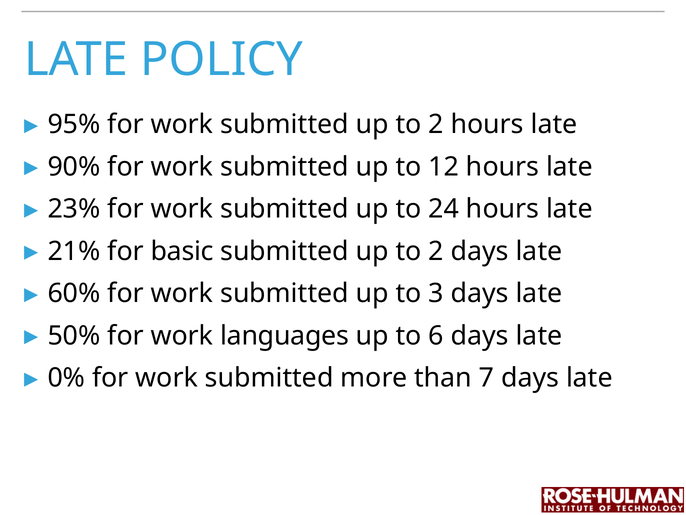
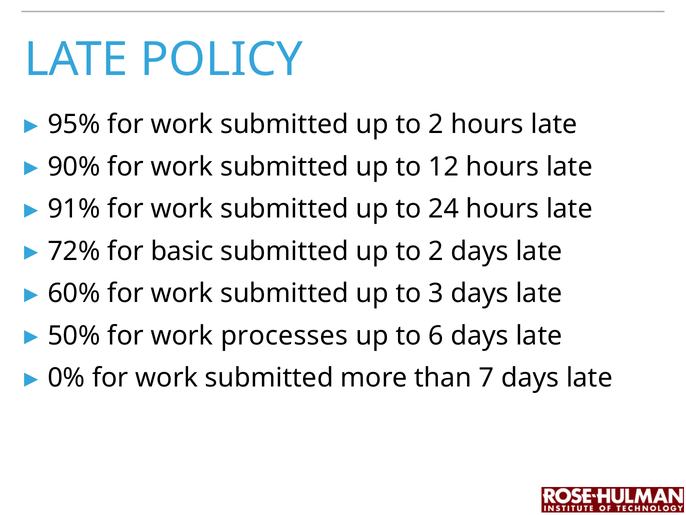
23%: 23% -> 91% (74, 209)
21%: 21% -> 72% (74, 251)
languages: languages -> processes (284, 335)
